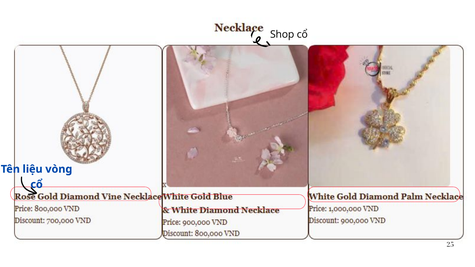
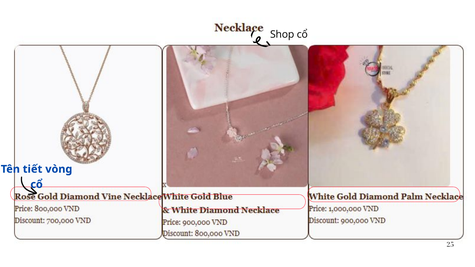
liệu: liệu -> tiết (33, 169)
